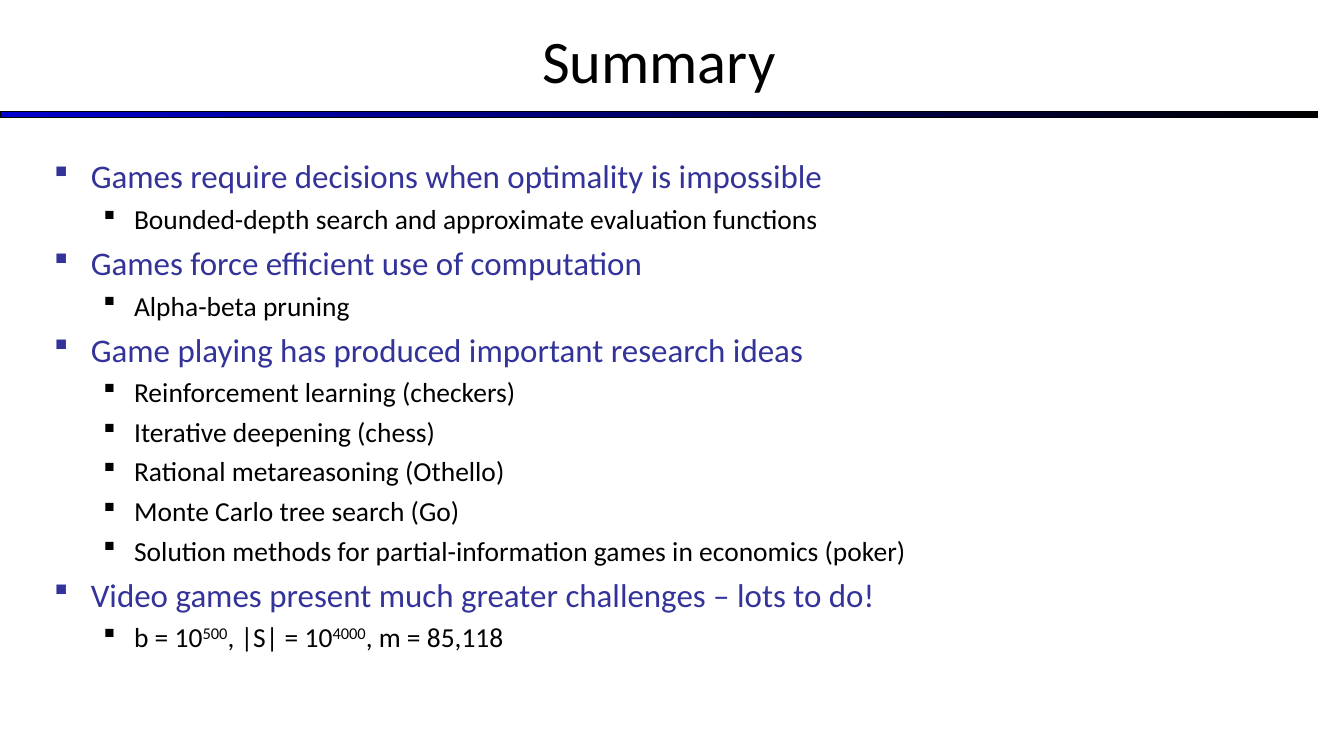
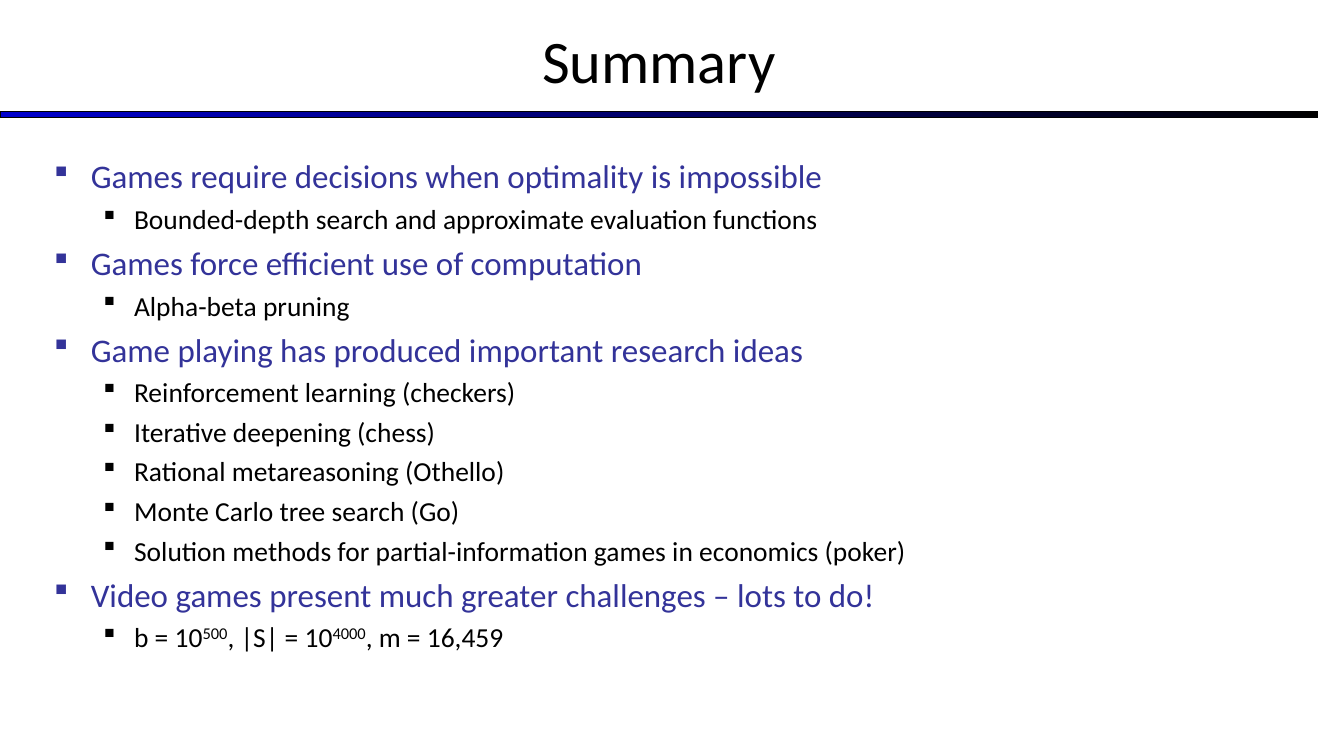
85,118: 85,118 -> 16,459 (465, 639)
